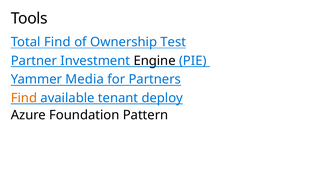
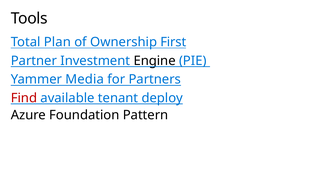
Total Find: Find -> Plan (57, 42)
Test: Test -> First (173, 42)
Find colour: orange -> red (24, 98)
